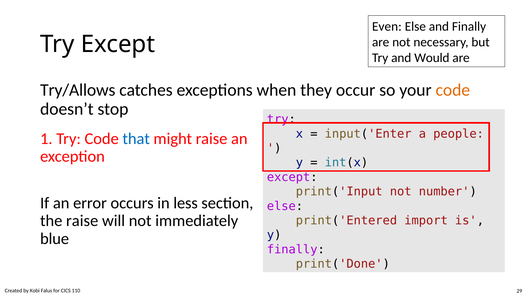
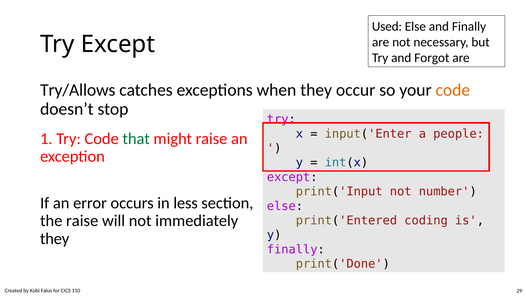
Even: Even -> Used (387, 26)
Would: Would -> Forgot (432, 58)
that colour: blue -> green (136, 139)
import: import -> coding (426, 220)
blue: blue -> they (55, 238)
